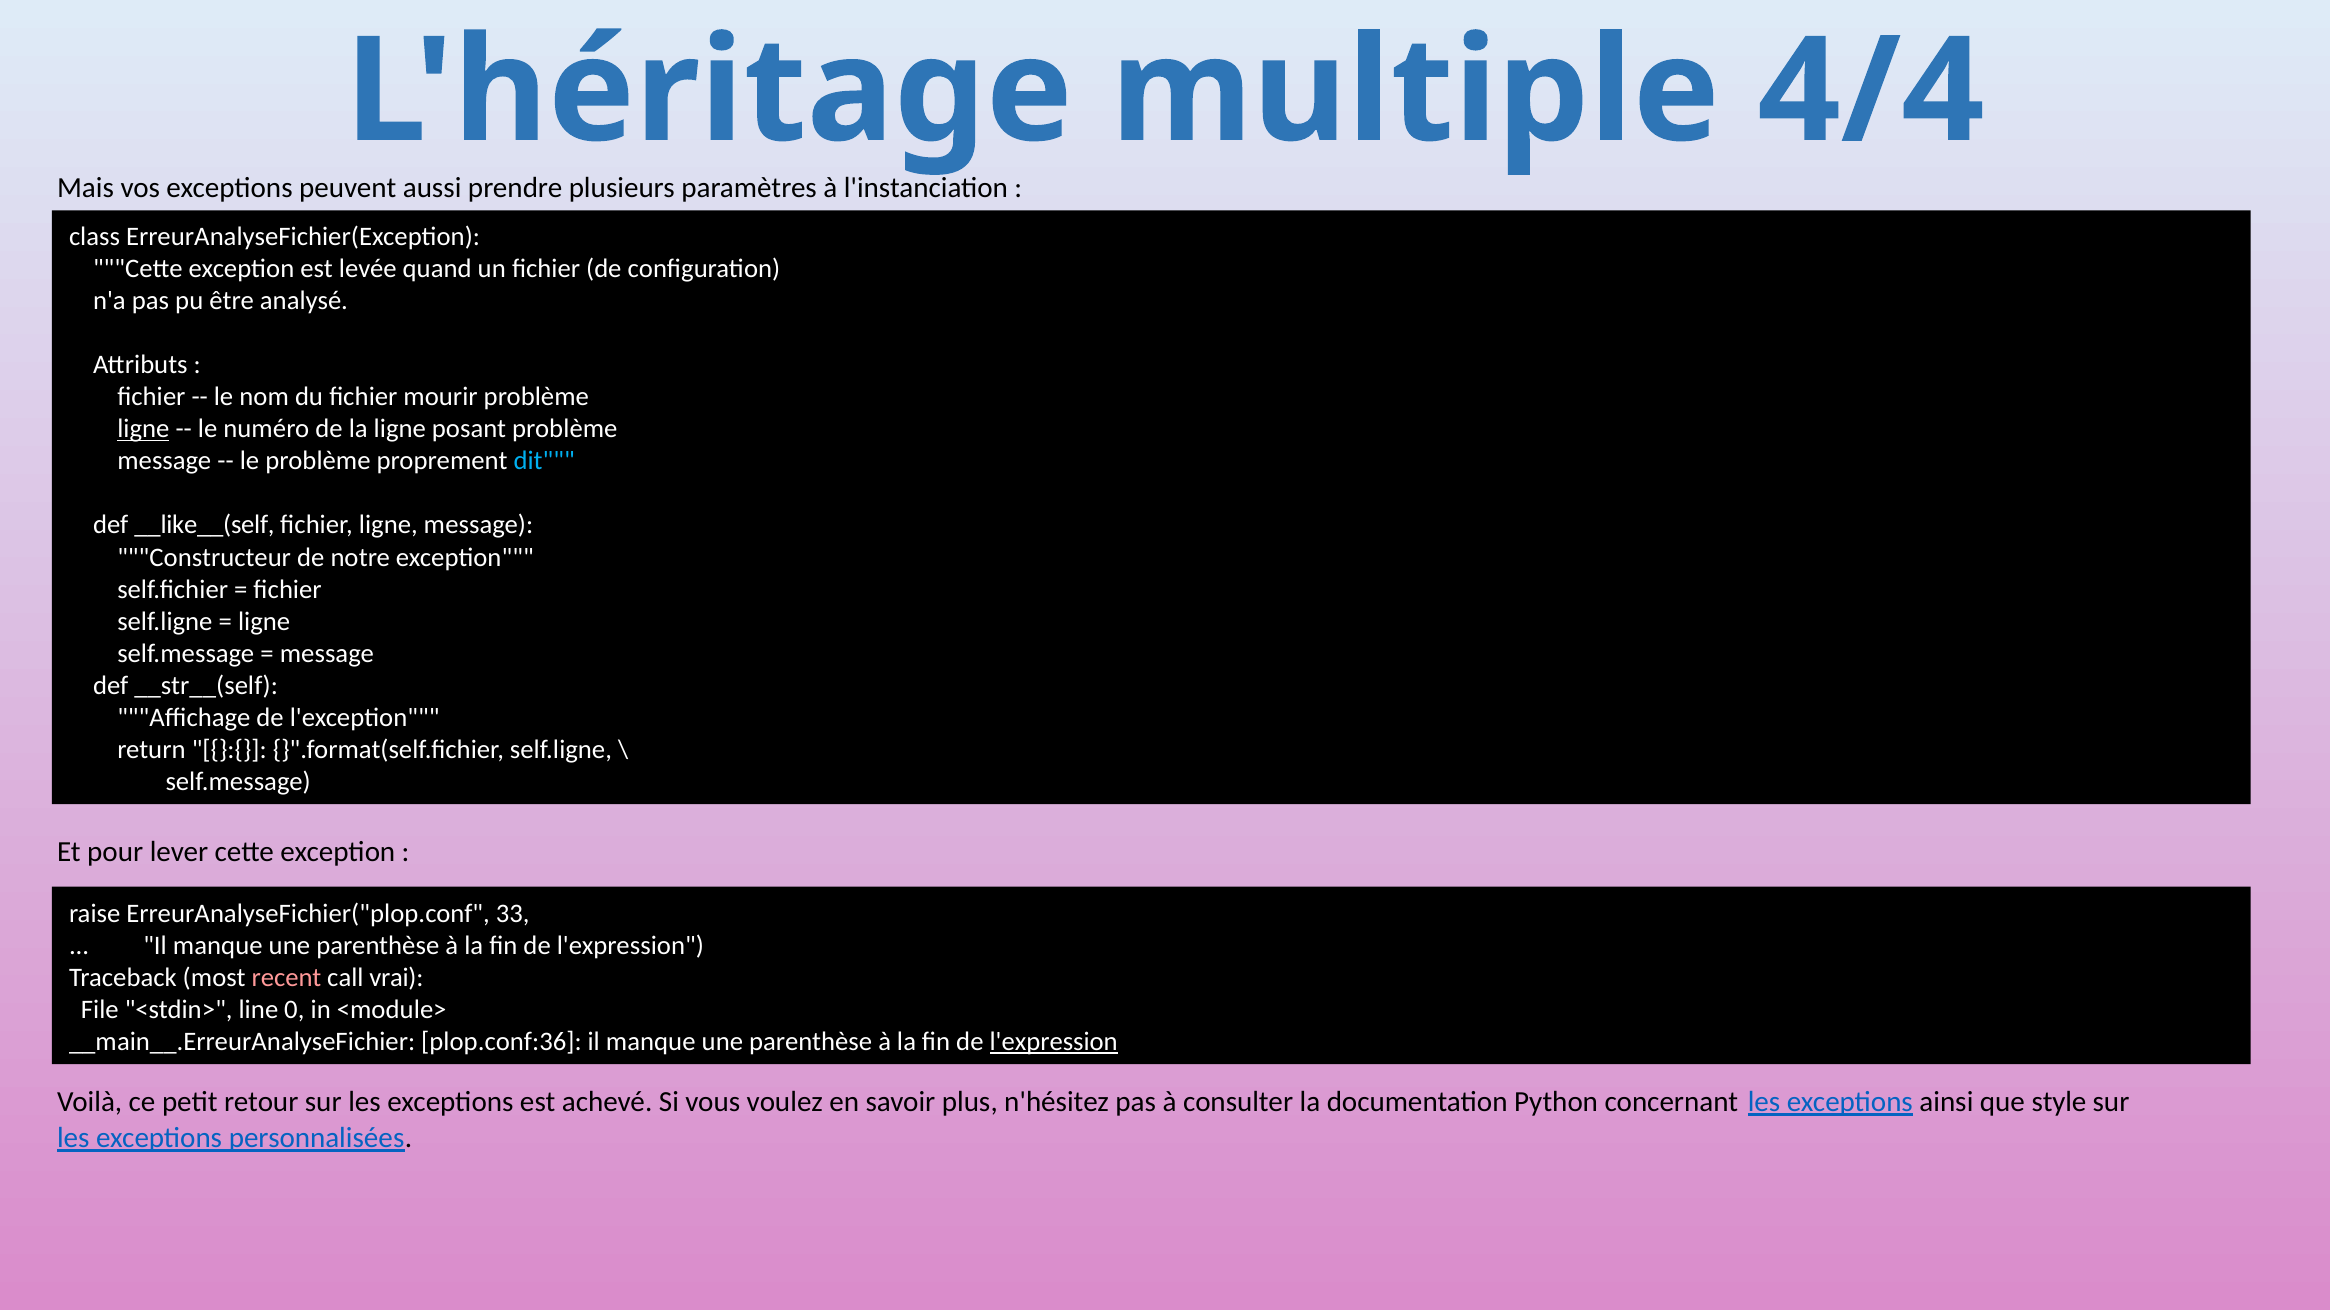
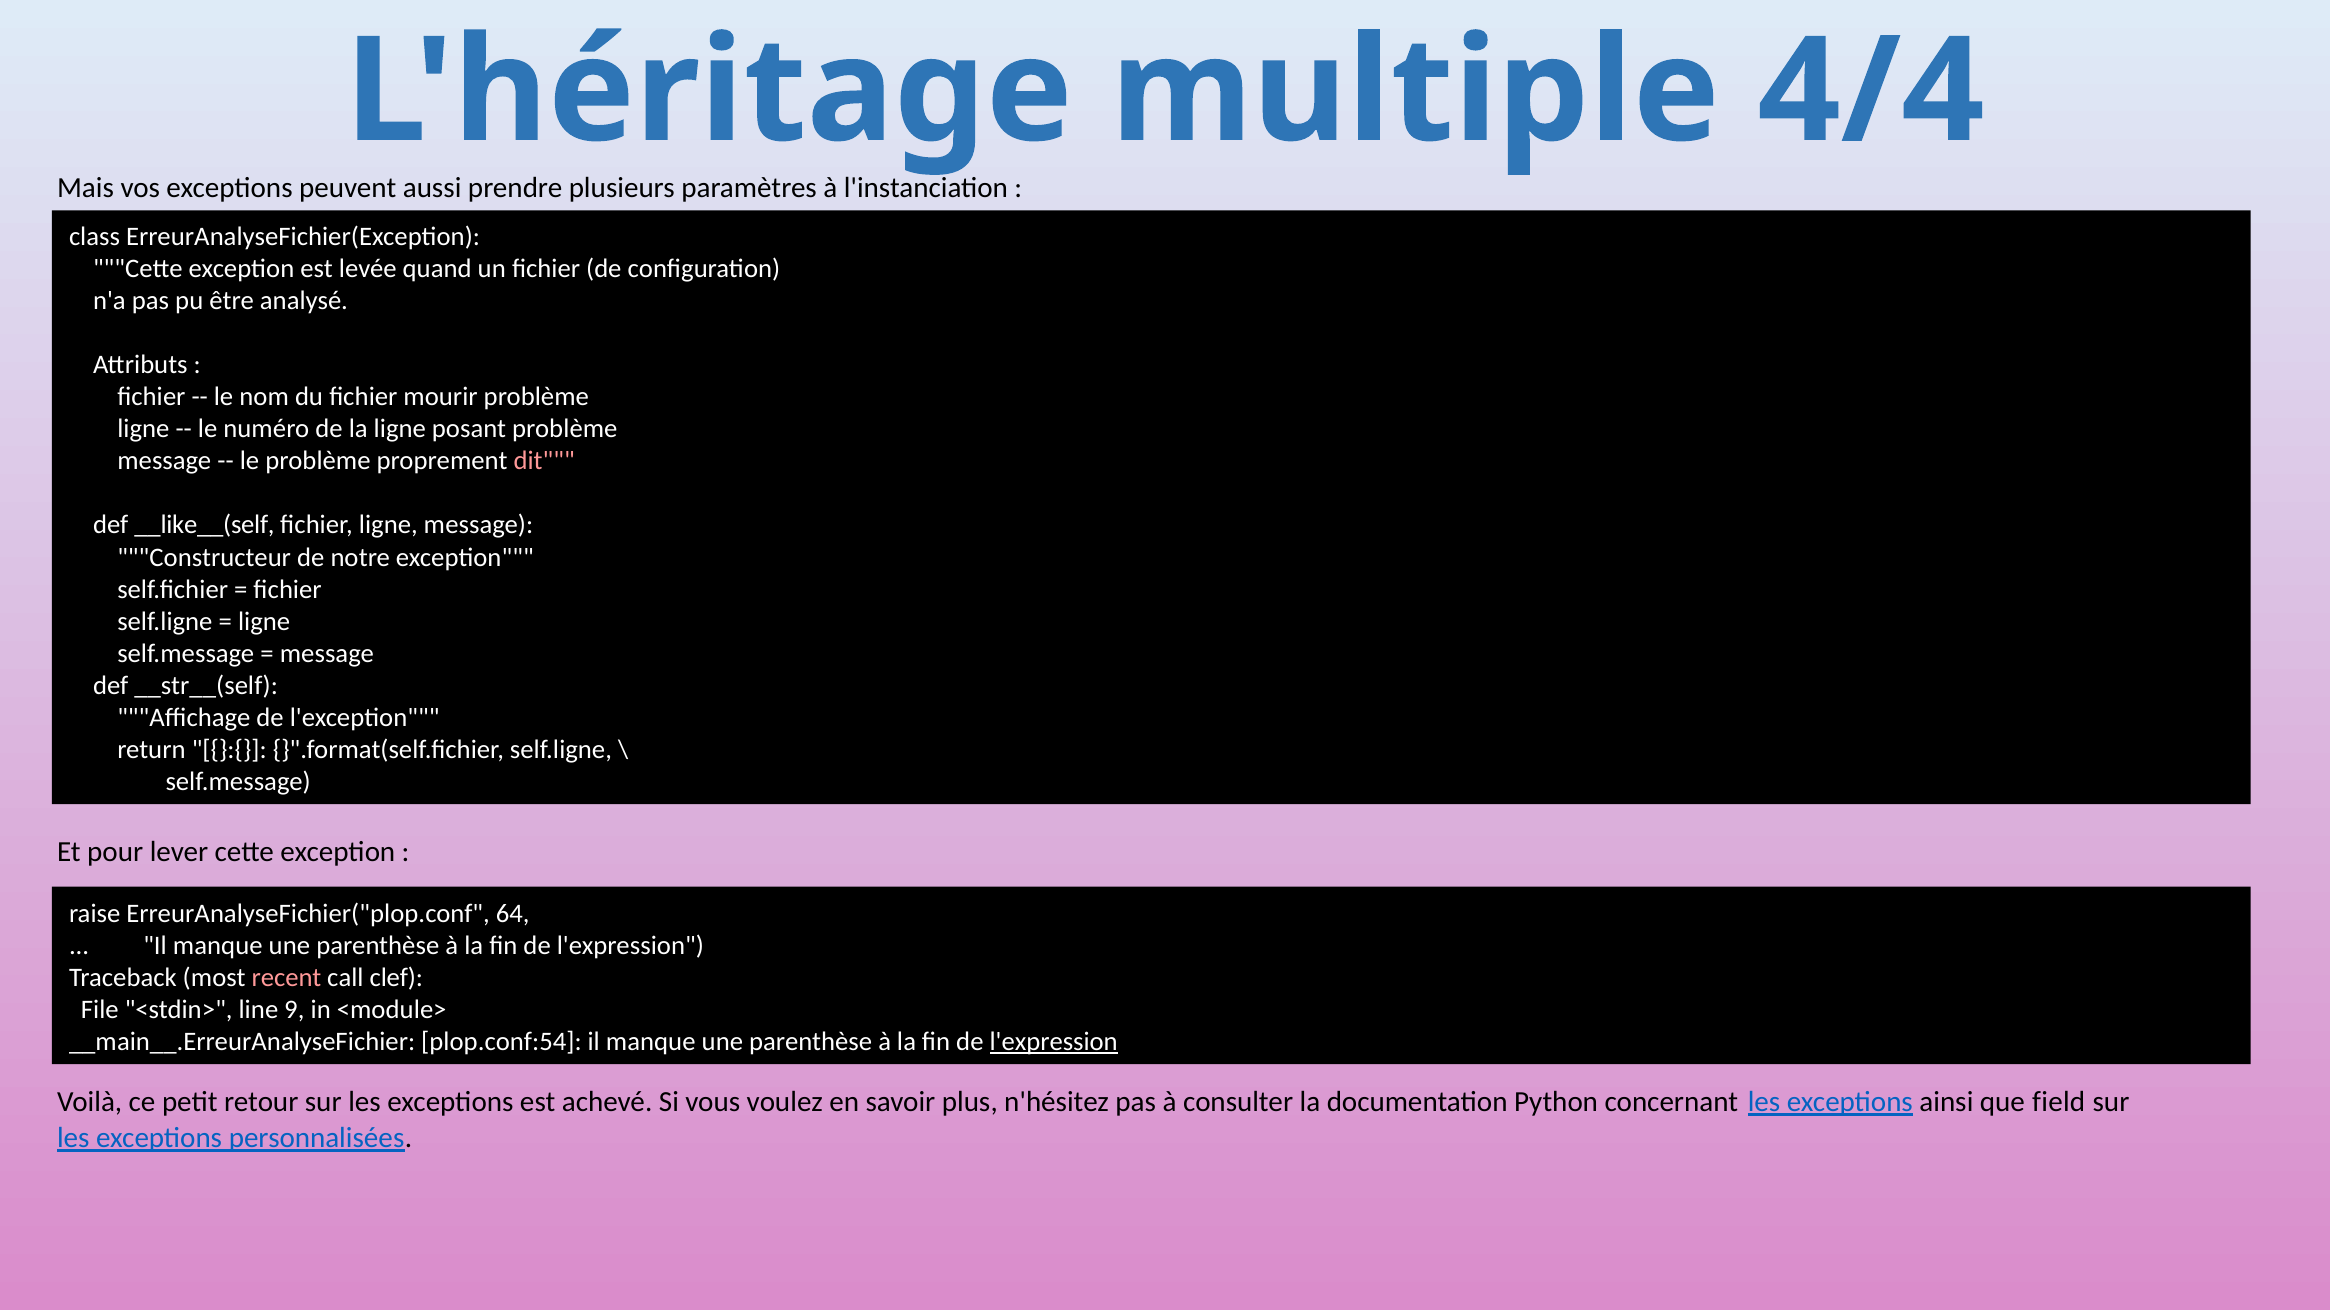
ligne underline: present -> none (143, 429)
dit colour: light blue -> pink (544, 461)
33: 33 -> 64 (513, 914)
vrai: vrai -> clef (396, 978)
0: 0 -> 9 (294, 1010)
plop.conf:36: plop.conf:36 -> plop.conf:54 (501, 1042)
style: style -> field (2059, 1103)
